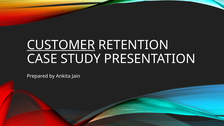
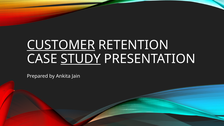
STUDY underline: none -> present (81, 59)
